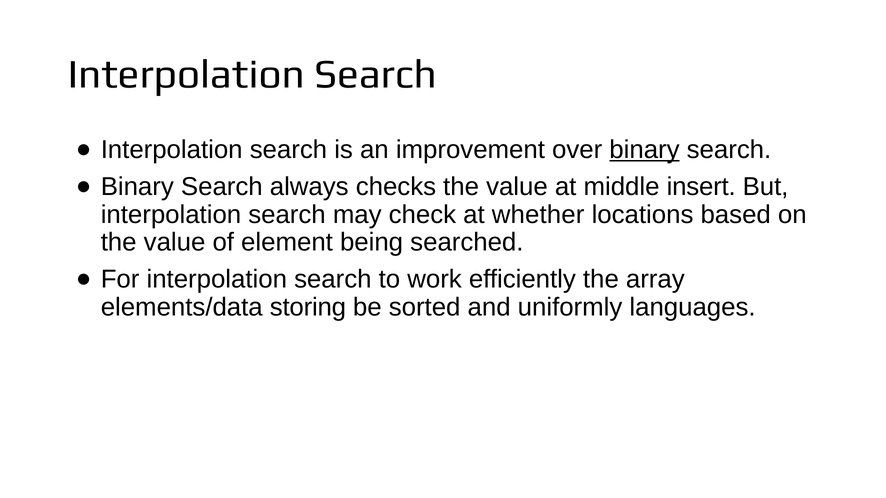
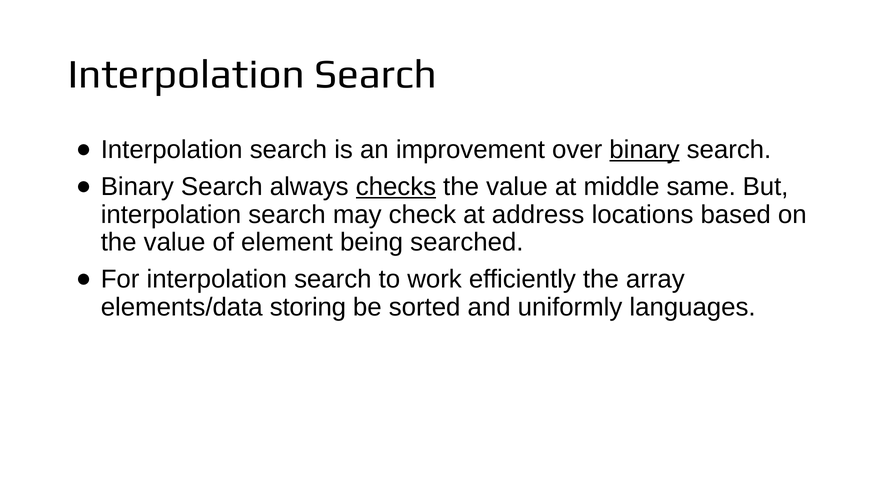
checks underline: none -> present (396, 187)
insert: insert -> same (701, 187)
whether: whether -> address (538, 215)
